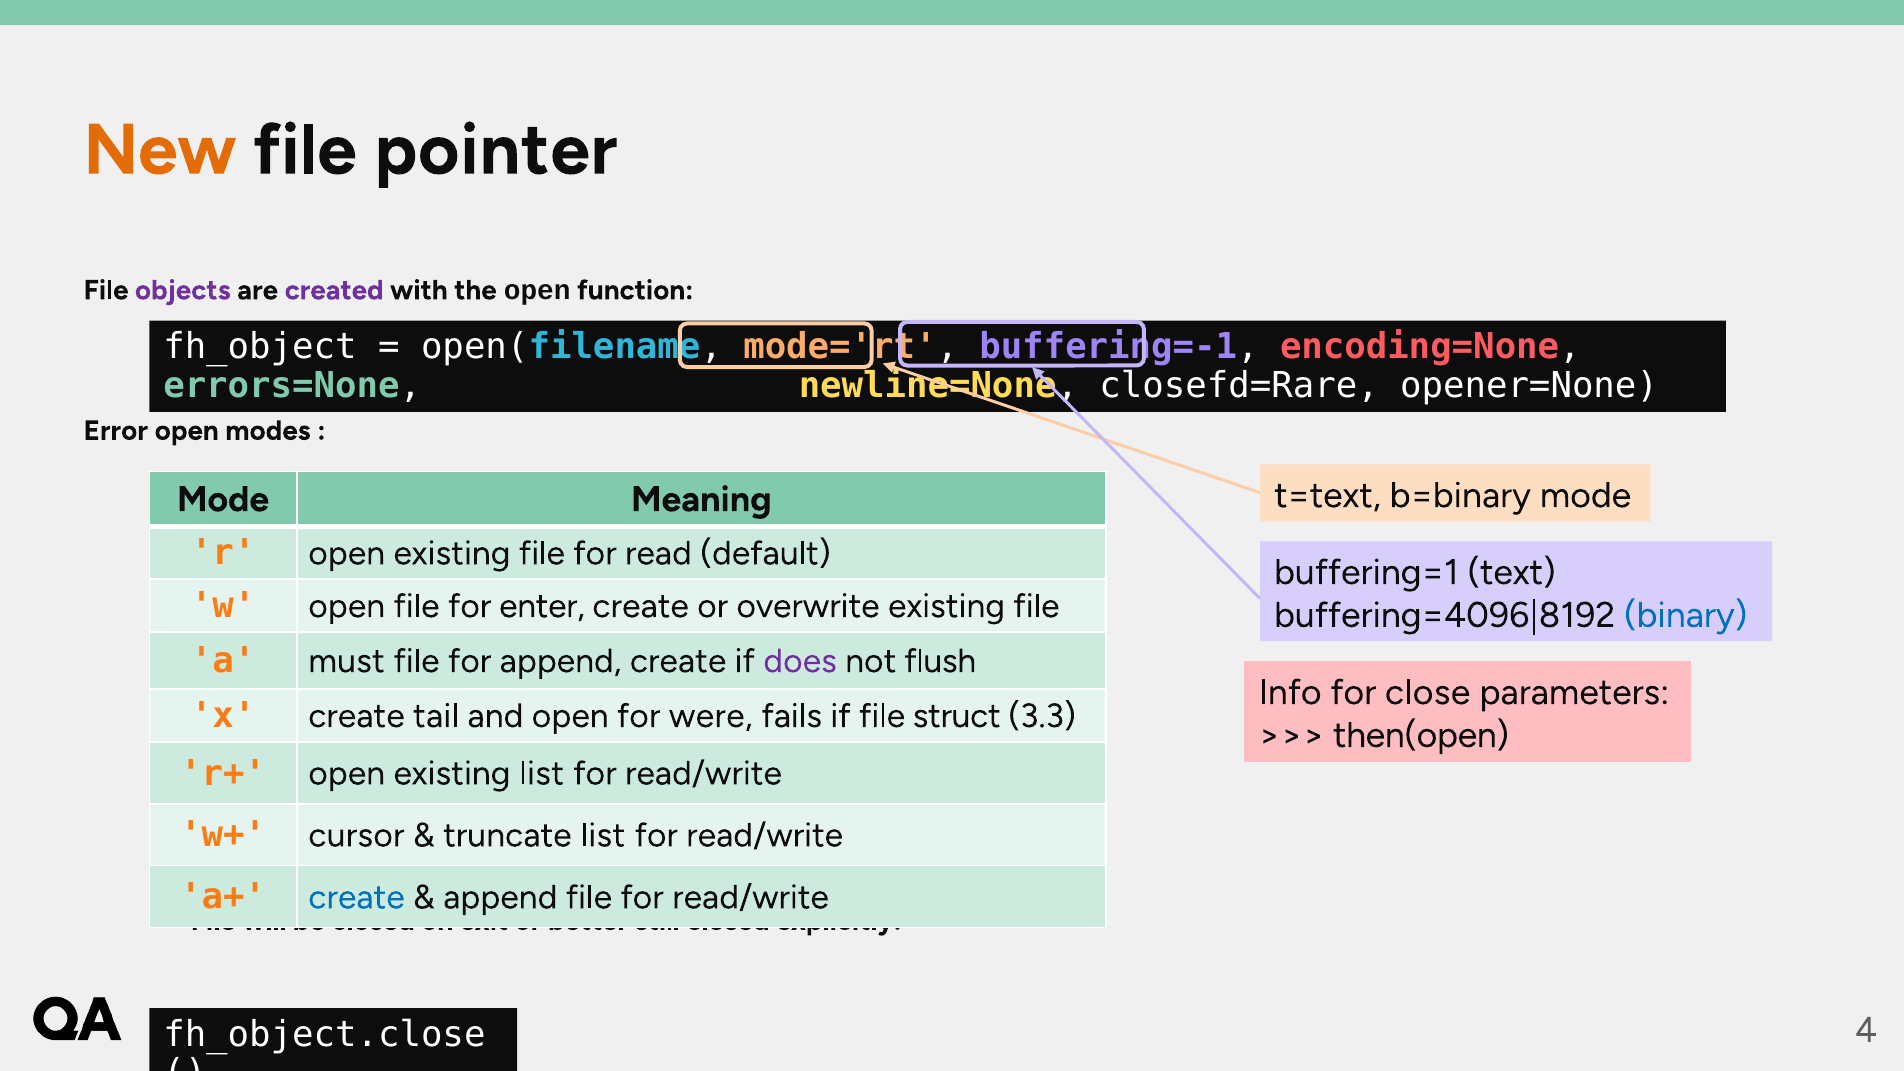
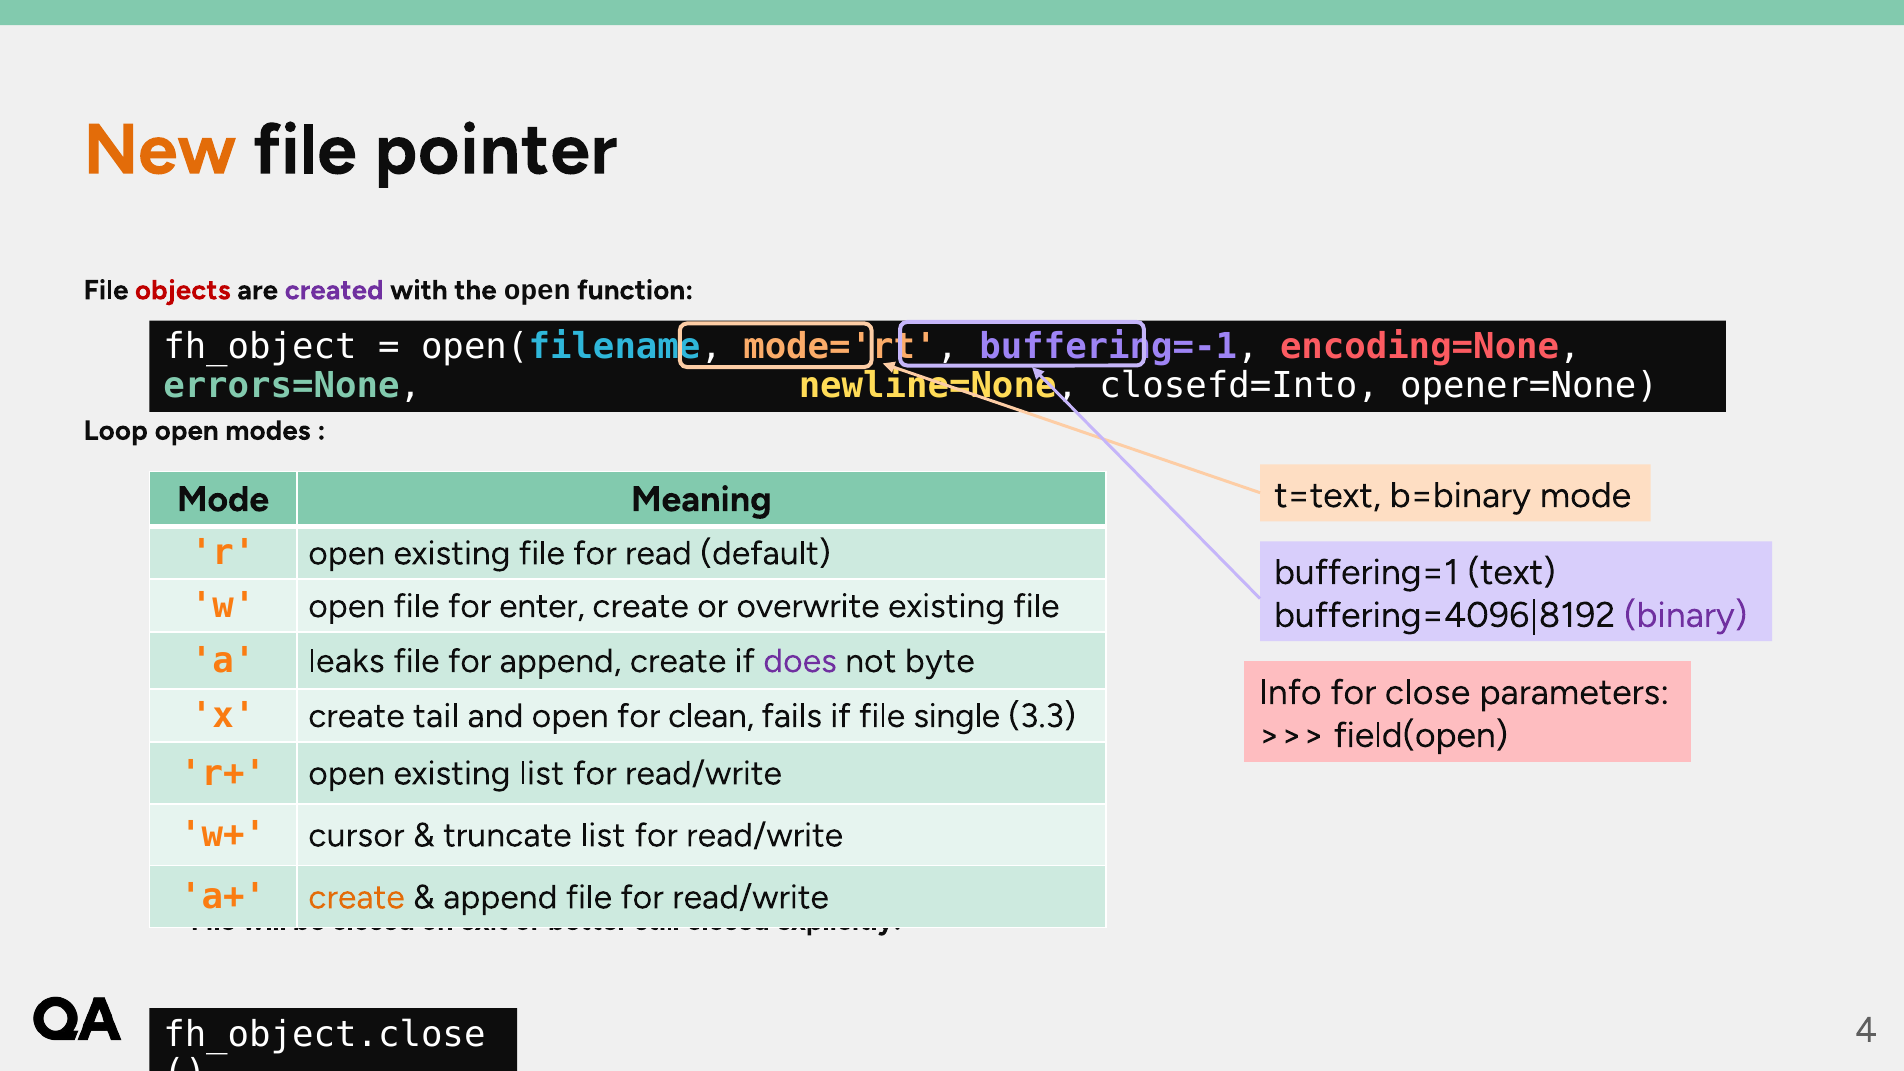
objects colour: purple -> red (183, 290)
closefd=Rare: closefd=Rare -> closefd=Into (1239, 385)
Error: Error -> Loop (116, 431)
binary colour: blue -> purple (1686, 615)
must: must -> leaks (346, 661)
flush: flush -> byte (940, 661)
were: were -> clean (711, 716)
struct: struct -> single (957, 716)
then(open: then(open -> field(open (1421, 735)
create colour: blue -> orange (356, 897)
